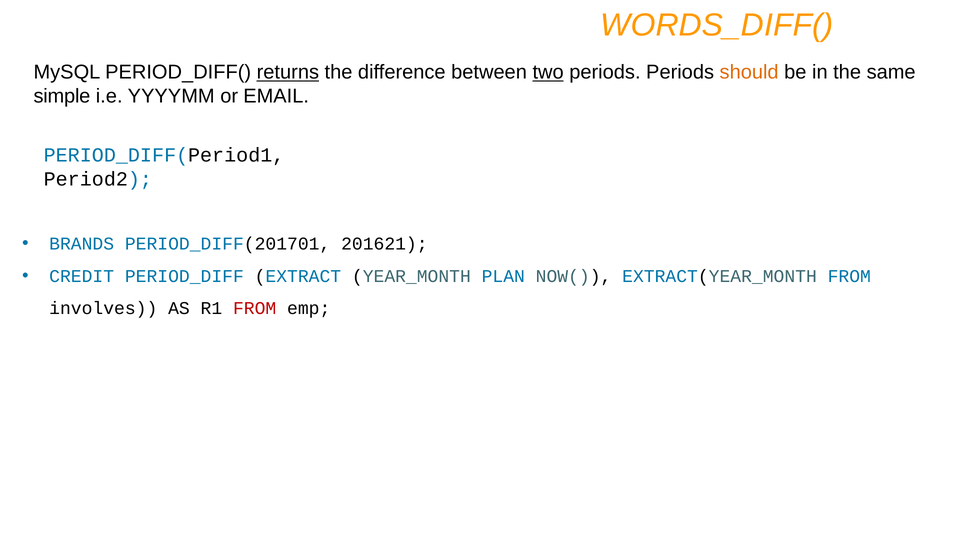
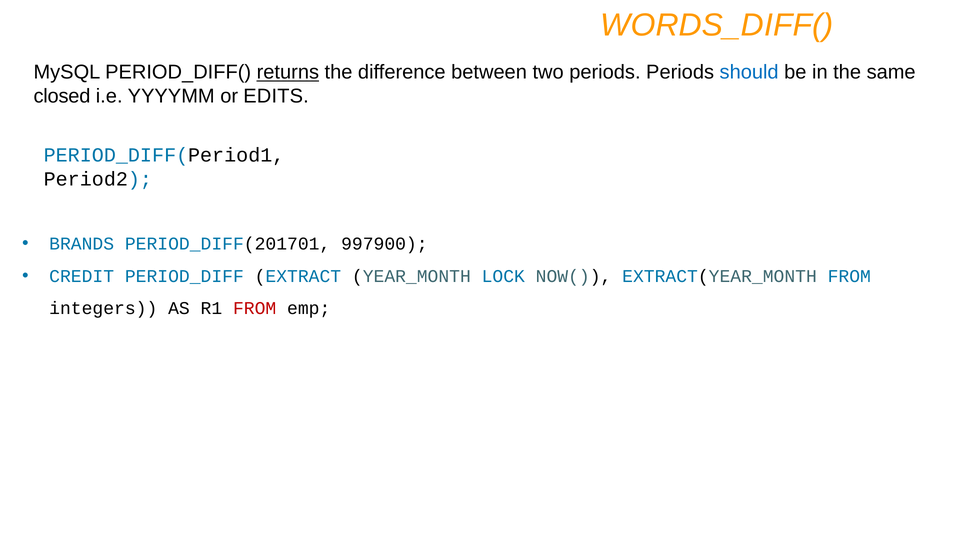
two underline: present -> none (548, 72)
should colour: orange -> blue (749, 72)
simple: simple -> closed (62, 96)
EMAIL: EMAIL -> EDITS (276, 96)
201621: 201621 -> 997900 (384, 244)
PLAN: PLAN -> LOCK (503, 276)
involves: involves -> integers (103, 309)
